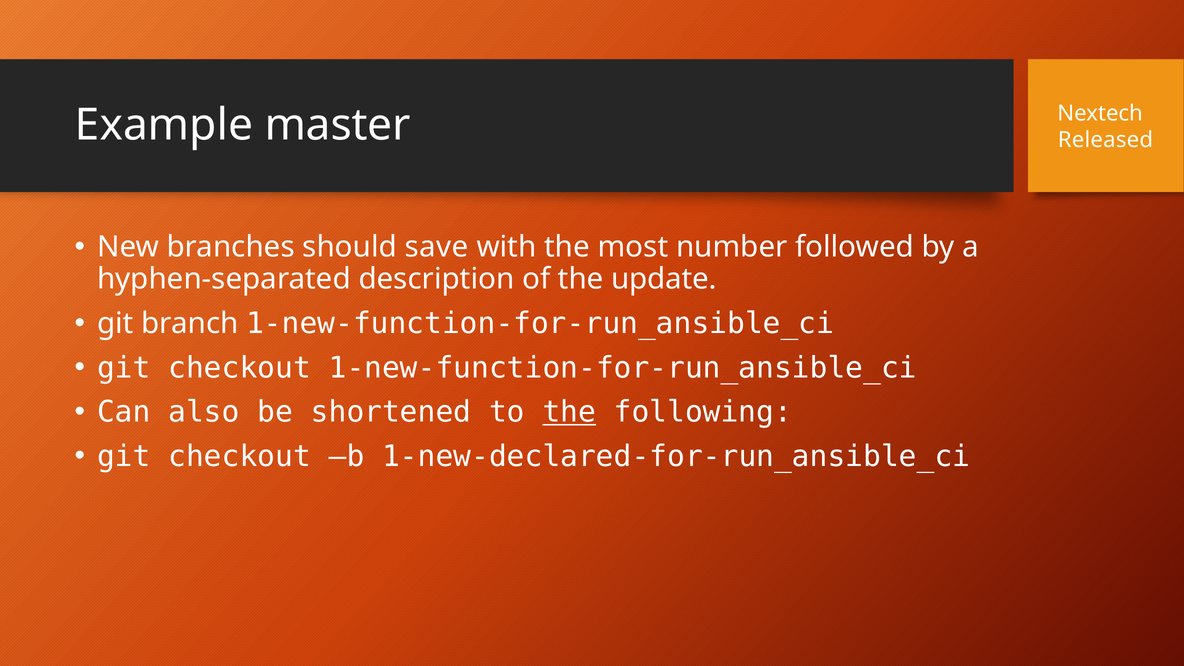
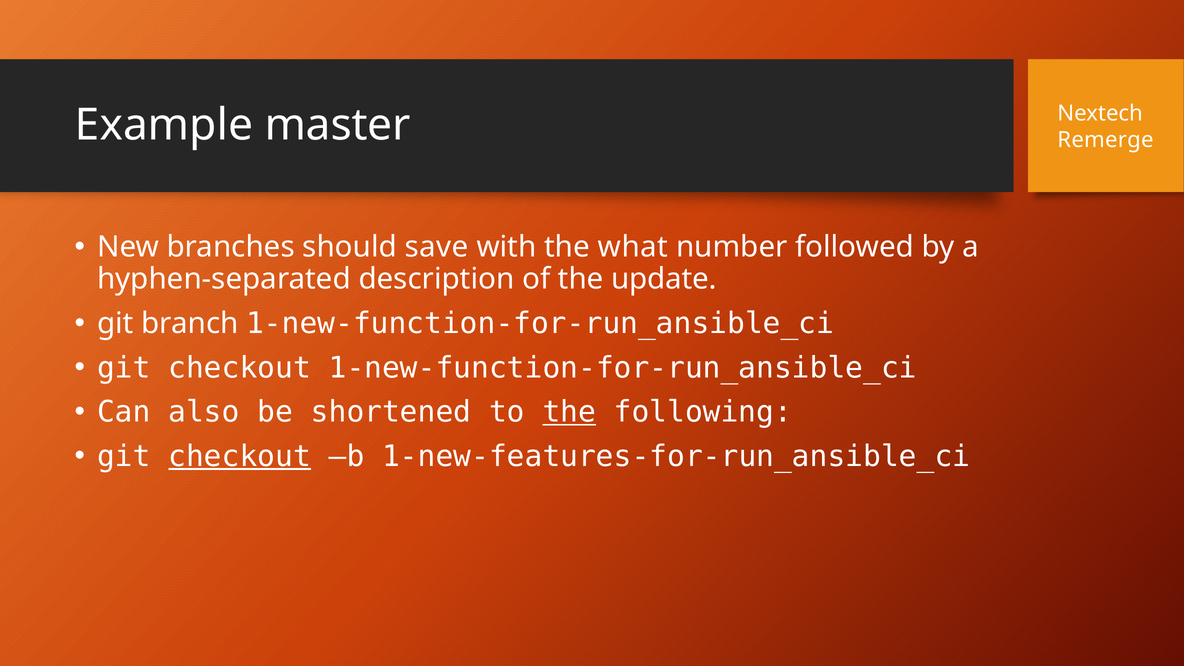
Released: Released -> Remerge (1105, 140)
most: most -> what (633, 247)
checkout underline: none -> present (240, 456)
1-new-declared-for-run_ansible_ci: 1-new-declared-for-run_ansible_ci -> 1-new-features-for-run_ansible_ci (676, 456)
